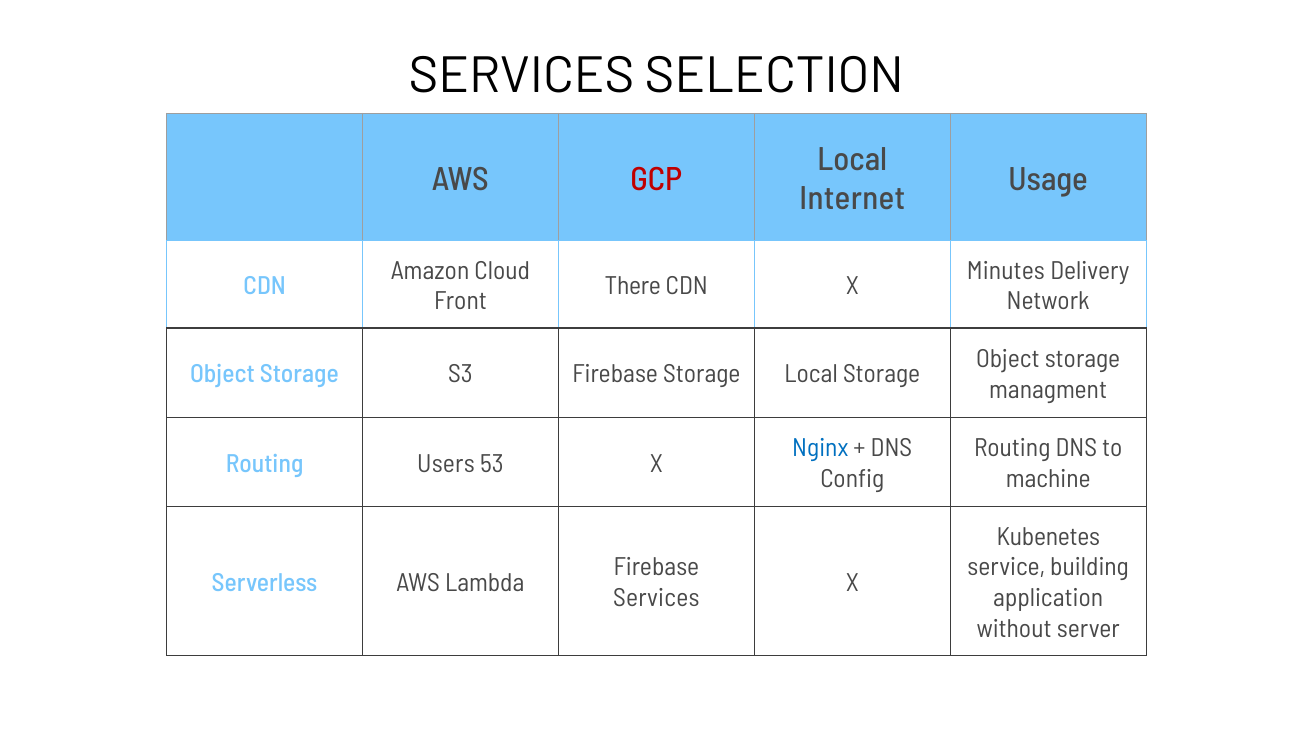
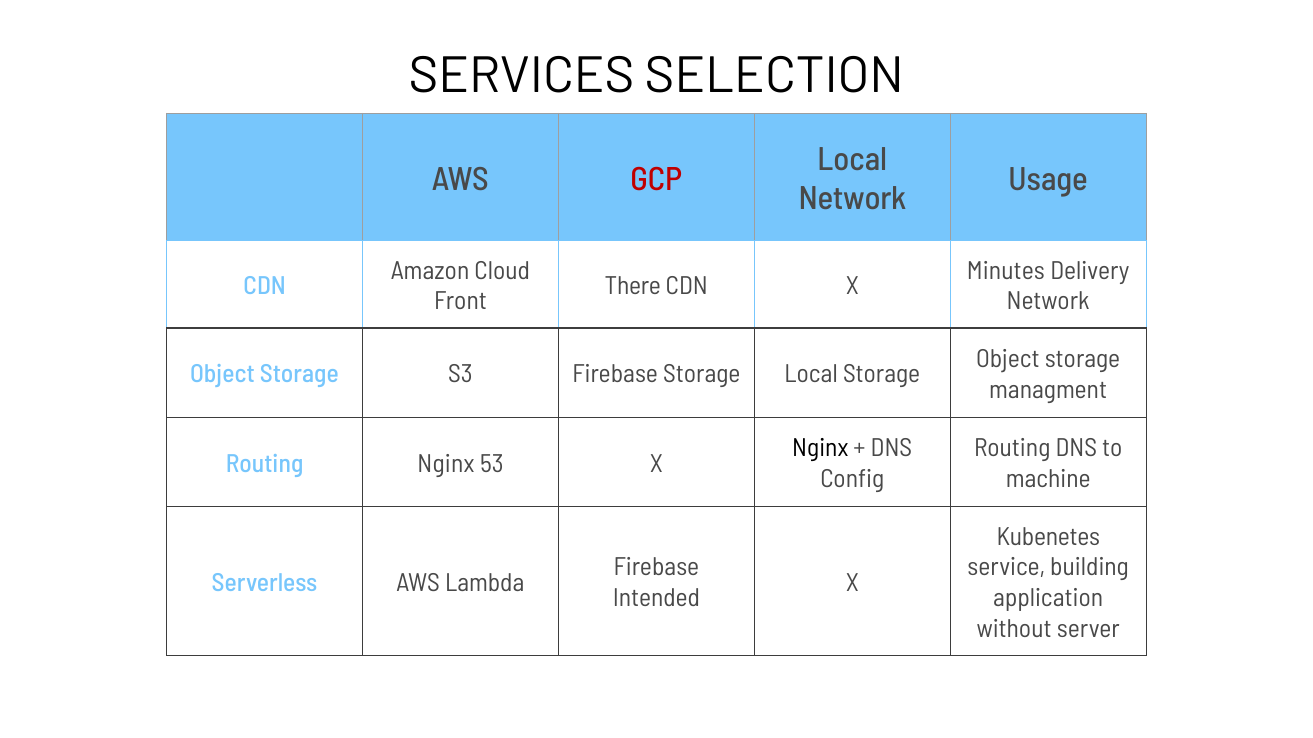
Internet: Internet -> Network (853, 199)
Nginx colour: blue -> black (820, 449)
Routing Users: Users -> Nginx (446, 464)
Services: Services -> Intended (656, 599)
